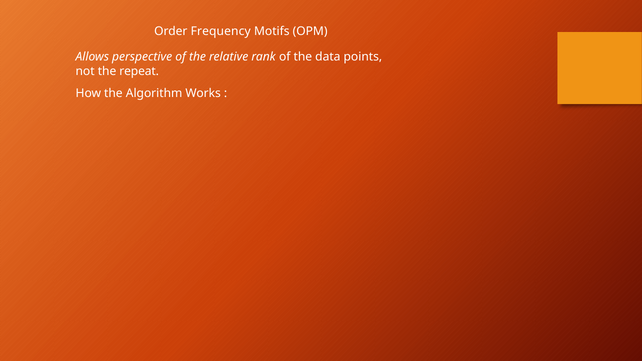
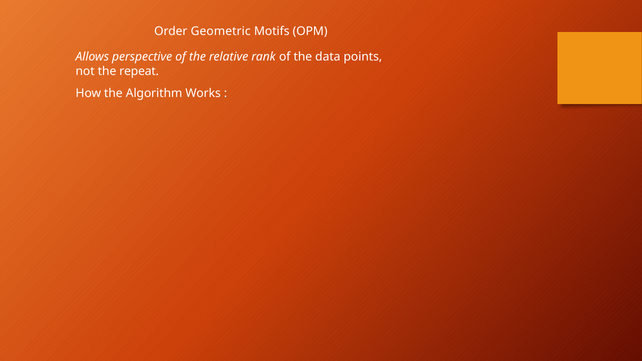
Frequency: Frequency -> Geometric (221, 31)
